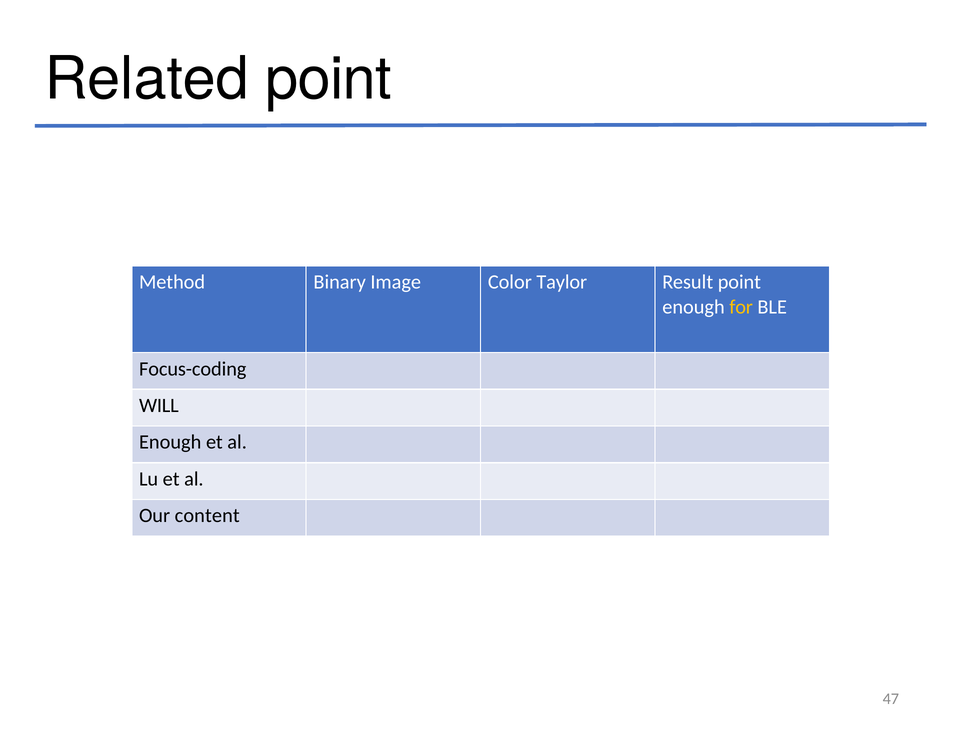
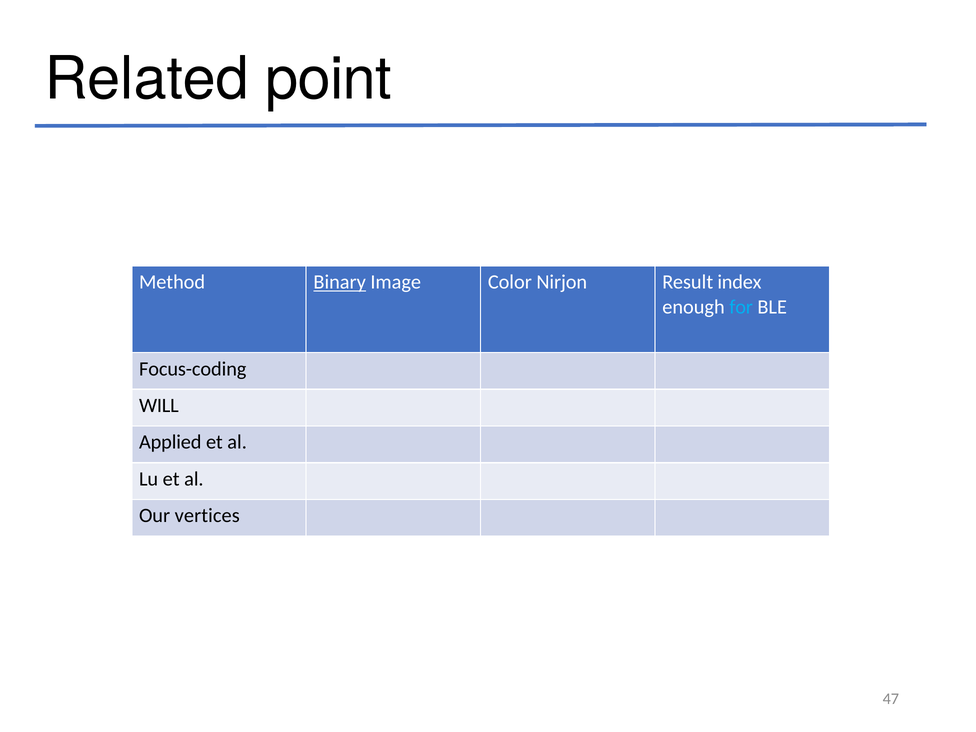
Binary underline: none -> present (340, 282)
Taylor: Taylor -> Nirjon (562, 282)
Result point: point -> index (739, 282)
for colour: yellow -> light blue (741, 307)
Enough: Enough -> Applied (170, 442)
content: content -> vertices (207, 516)
